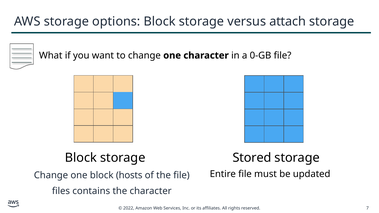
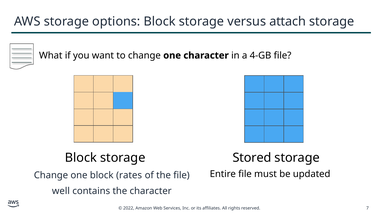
0-GB: 0-GB -> 4-GB (261, 56)
hosts: hosts -> rates (129, 175)
files: files -> well (61, 191)
